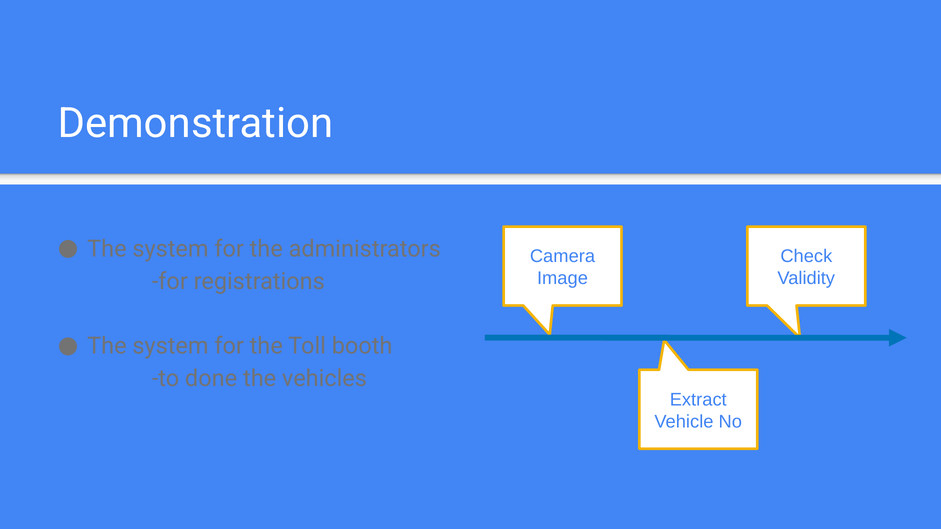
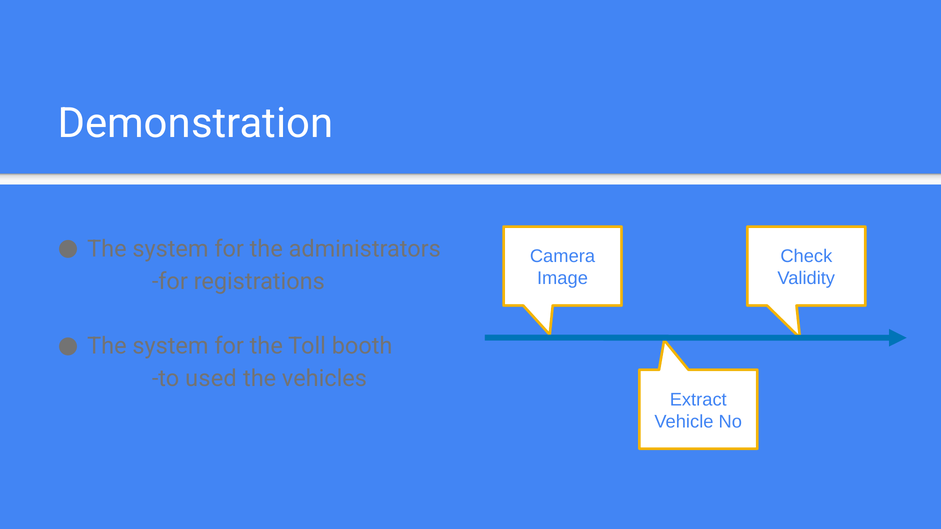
done: done -> used (211, 379)
